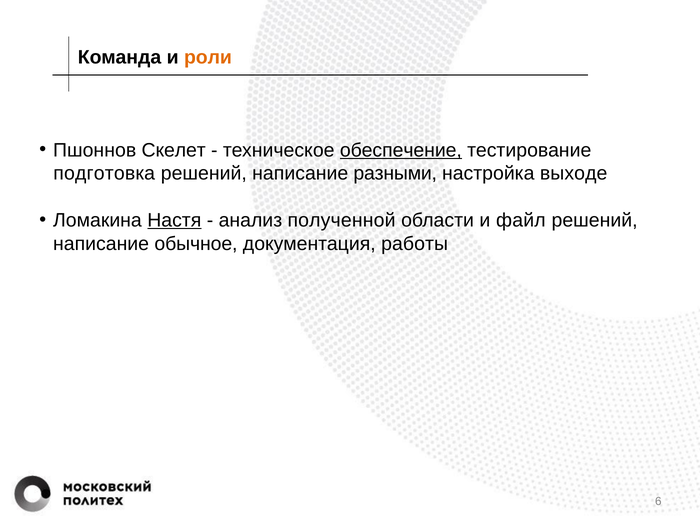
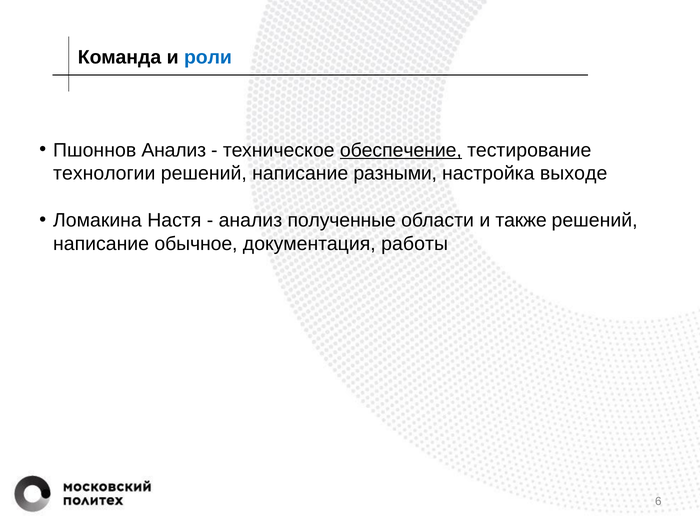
роли colour: orange -> blue (208, 57)
Пшоннов Скелет: Скелет -> Анализ (174, 150)
подготовка: подготовка -> технологии (104, 174)
Настя underline: present -> none (174, 220)
полученной: полученной -> полученные (342, 220)
файл: файл -> также (521, 220)
